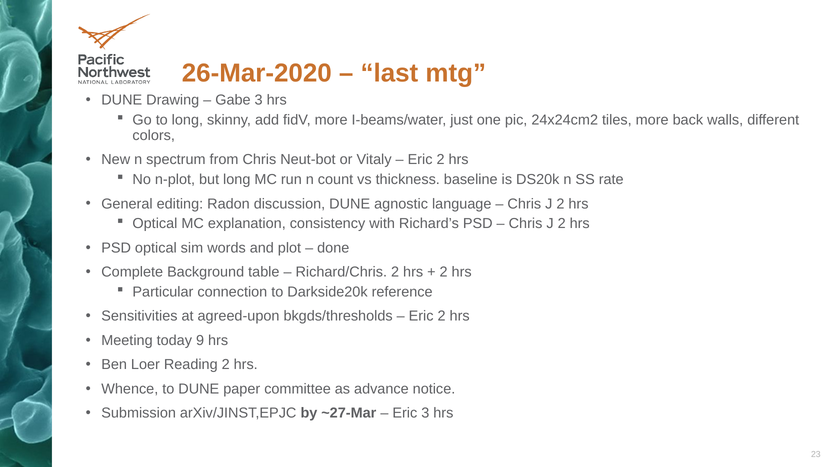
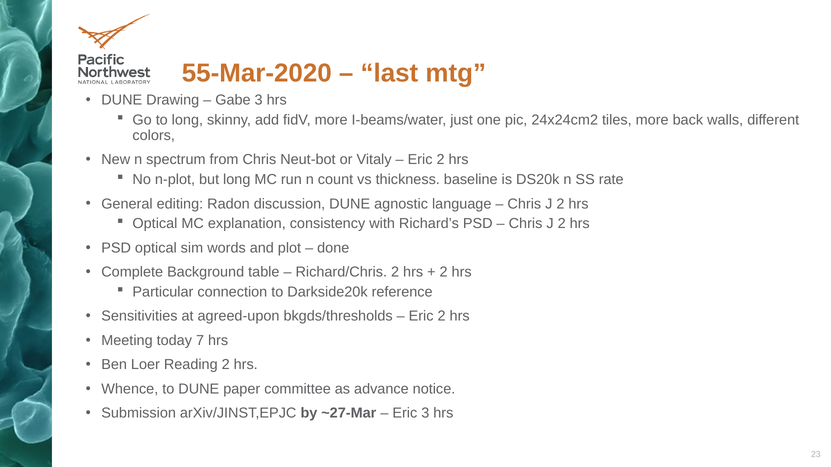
26-Mar-2020: 26-Mar-2020 -> 55-Mar-2020 (257, 73)
9: 9 -> 7 (200, 341)
